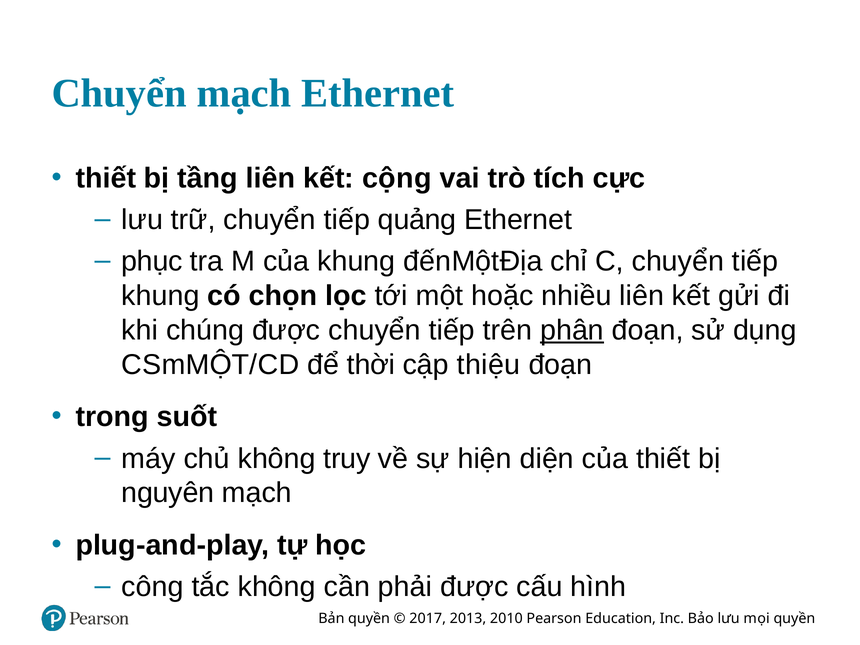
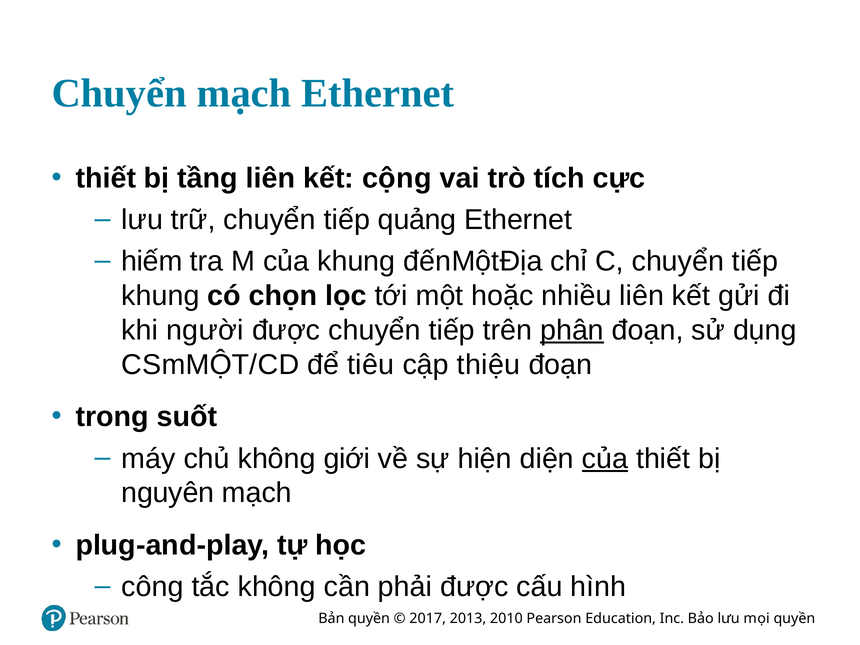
phục: phục -> hiếm (152, 261)
chúng: chúng -> người (205, 330)
thời: thời -> tiêu (371, 365)
truy: truy -> giới (347, 459)
của underline: none -> present (605, 459)
